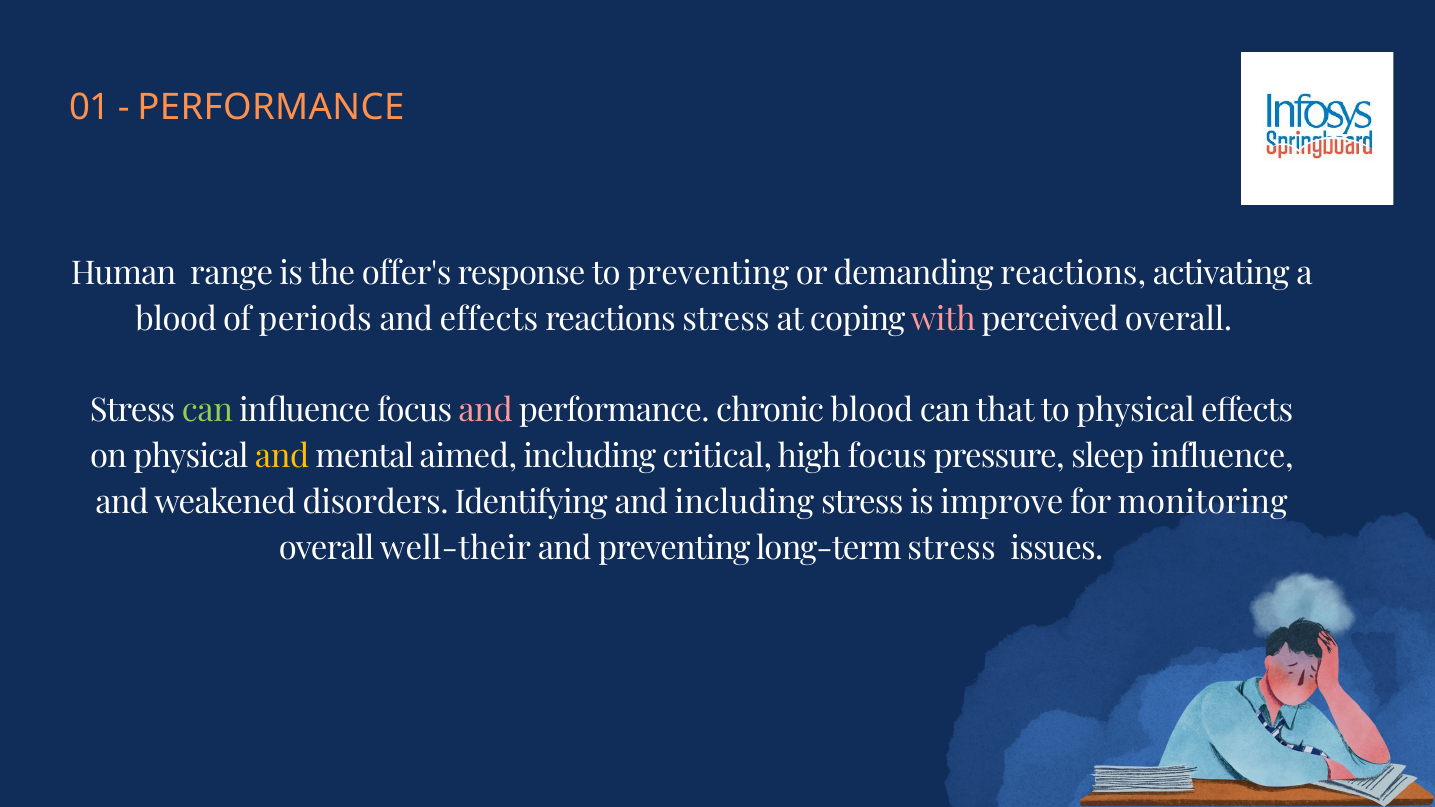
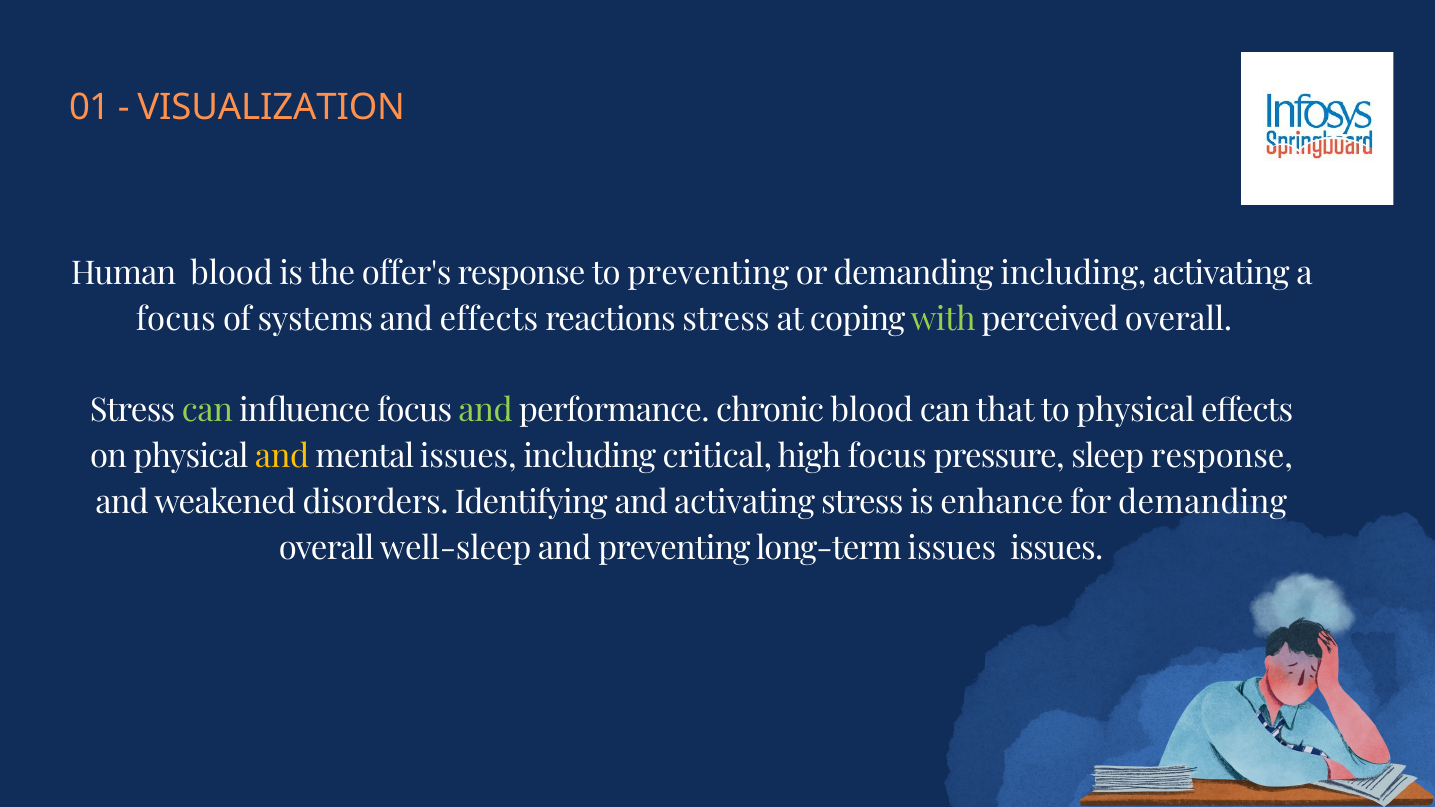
PERFORMANCE: PERFORMANCE -> VISUALIZATION (271, 107)
Human range: range -> blood (232, 274)
demanding reactions: reactions -> including (1073, 274)
blood: blood -> focus (176, 319)
periods: periods -> systems (315, 319)
with colour: pink -> light green (943, 319)
and colour: pink -> light green (486, 411)
mental aimed: aimed -> issues (468, 457)
sleep influence: influence -> response (1222, 457)
and including: including -> activating (745, 503)
improve: improve -> enhance (1002, 503)
for monitoring: monitoring -> demanding (1203, 503)
well-their: well-their -> well-sleep (456, 549)
long-term stress: stress -> issues (952, 549)
